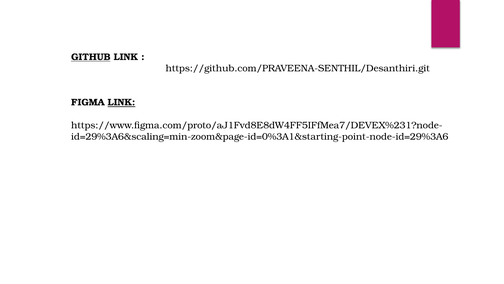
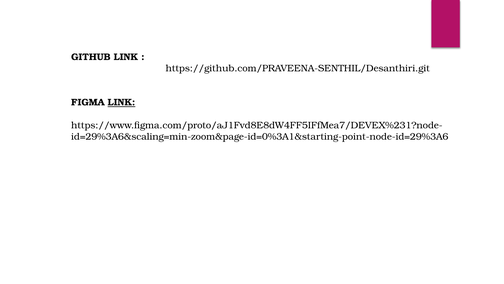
GITHUB underline: present -> none (91, 57)
